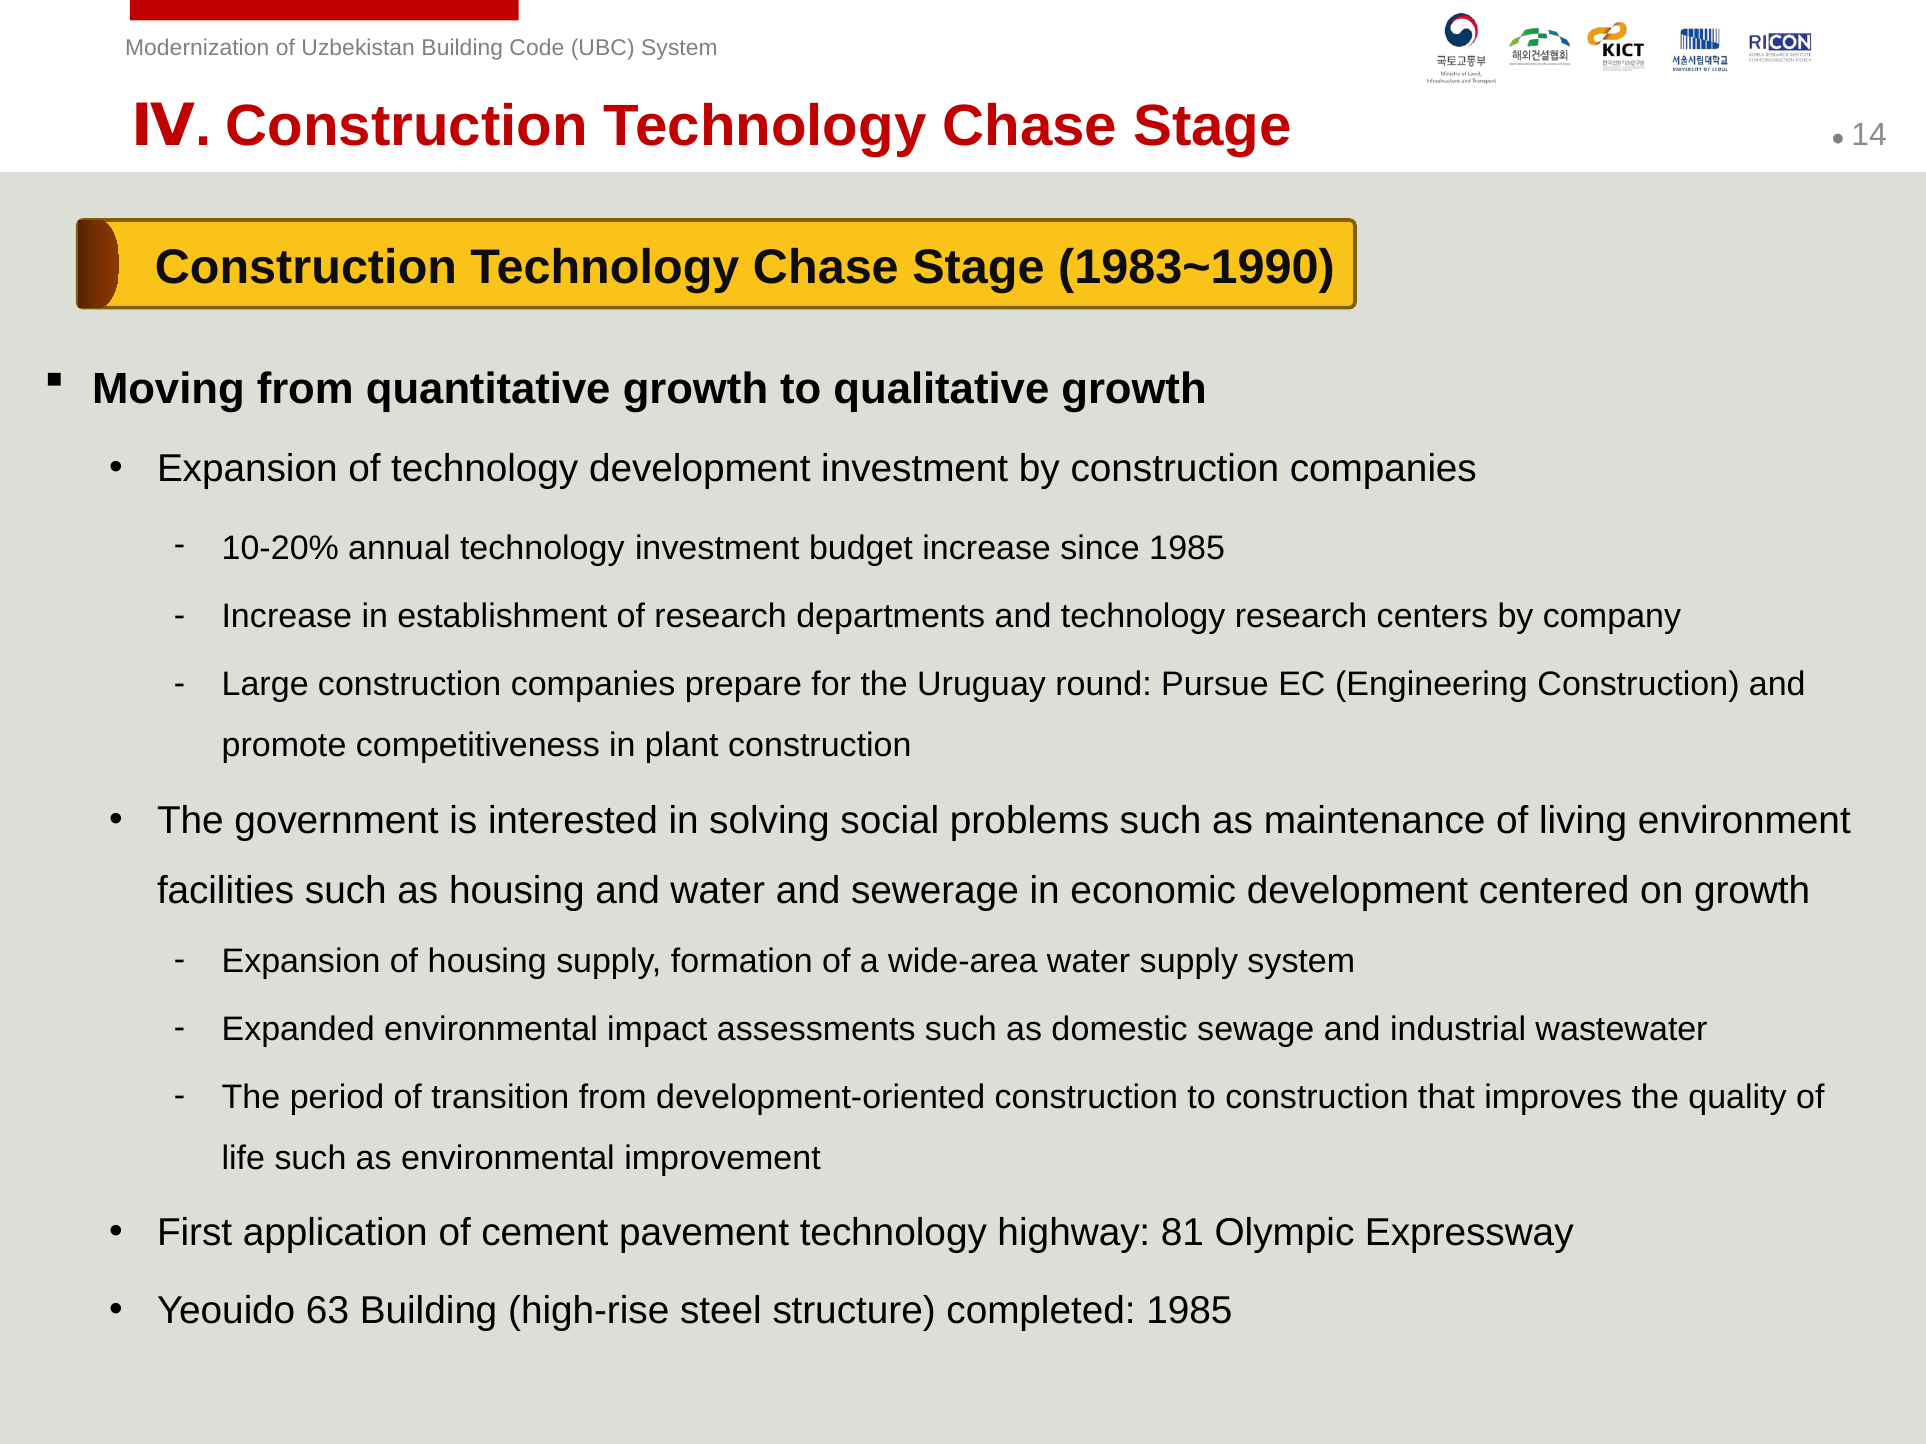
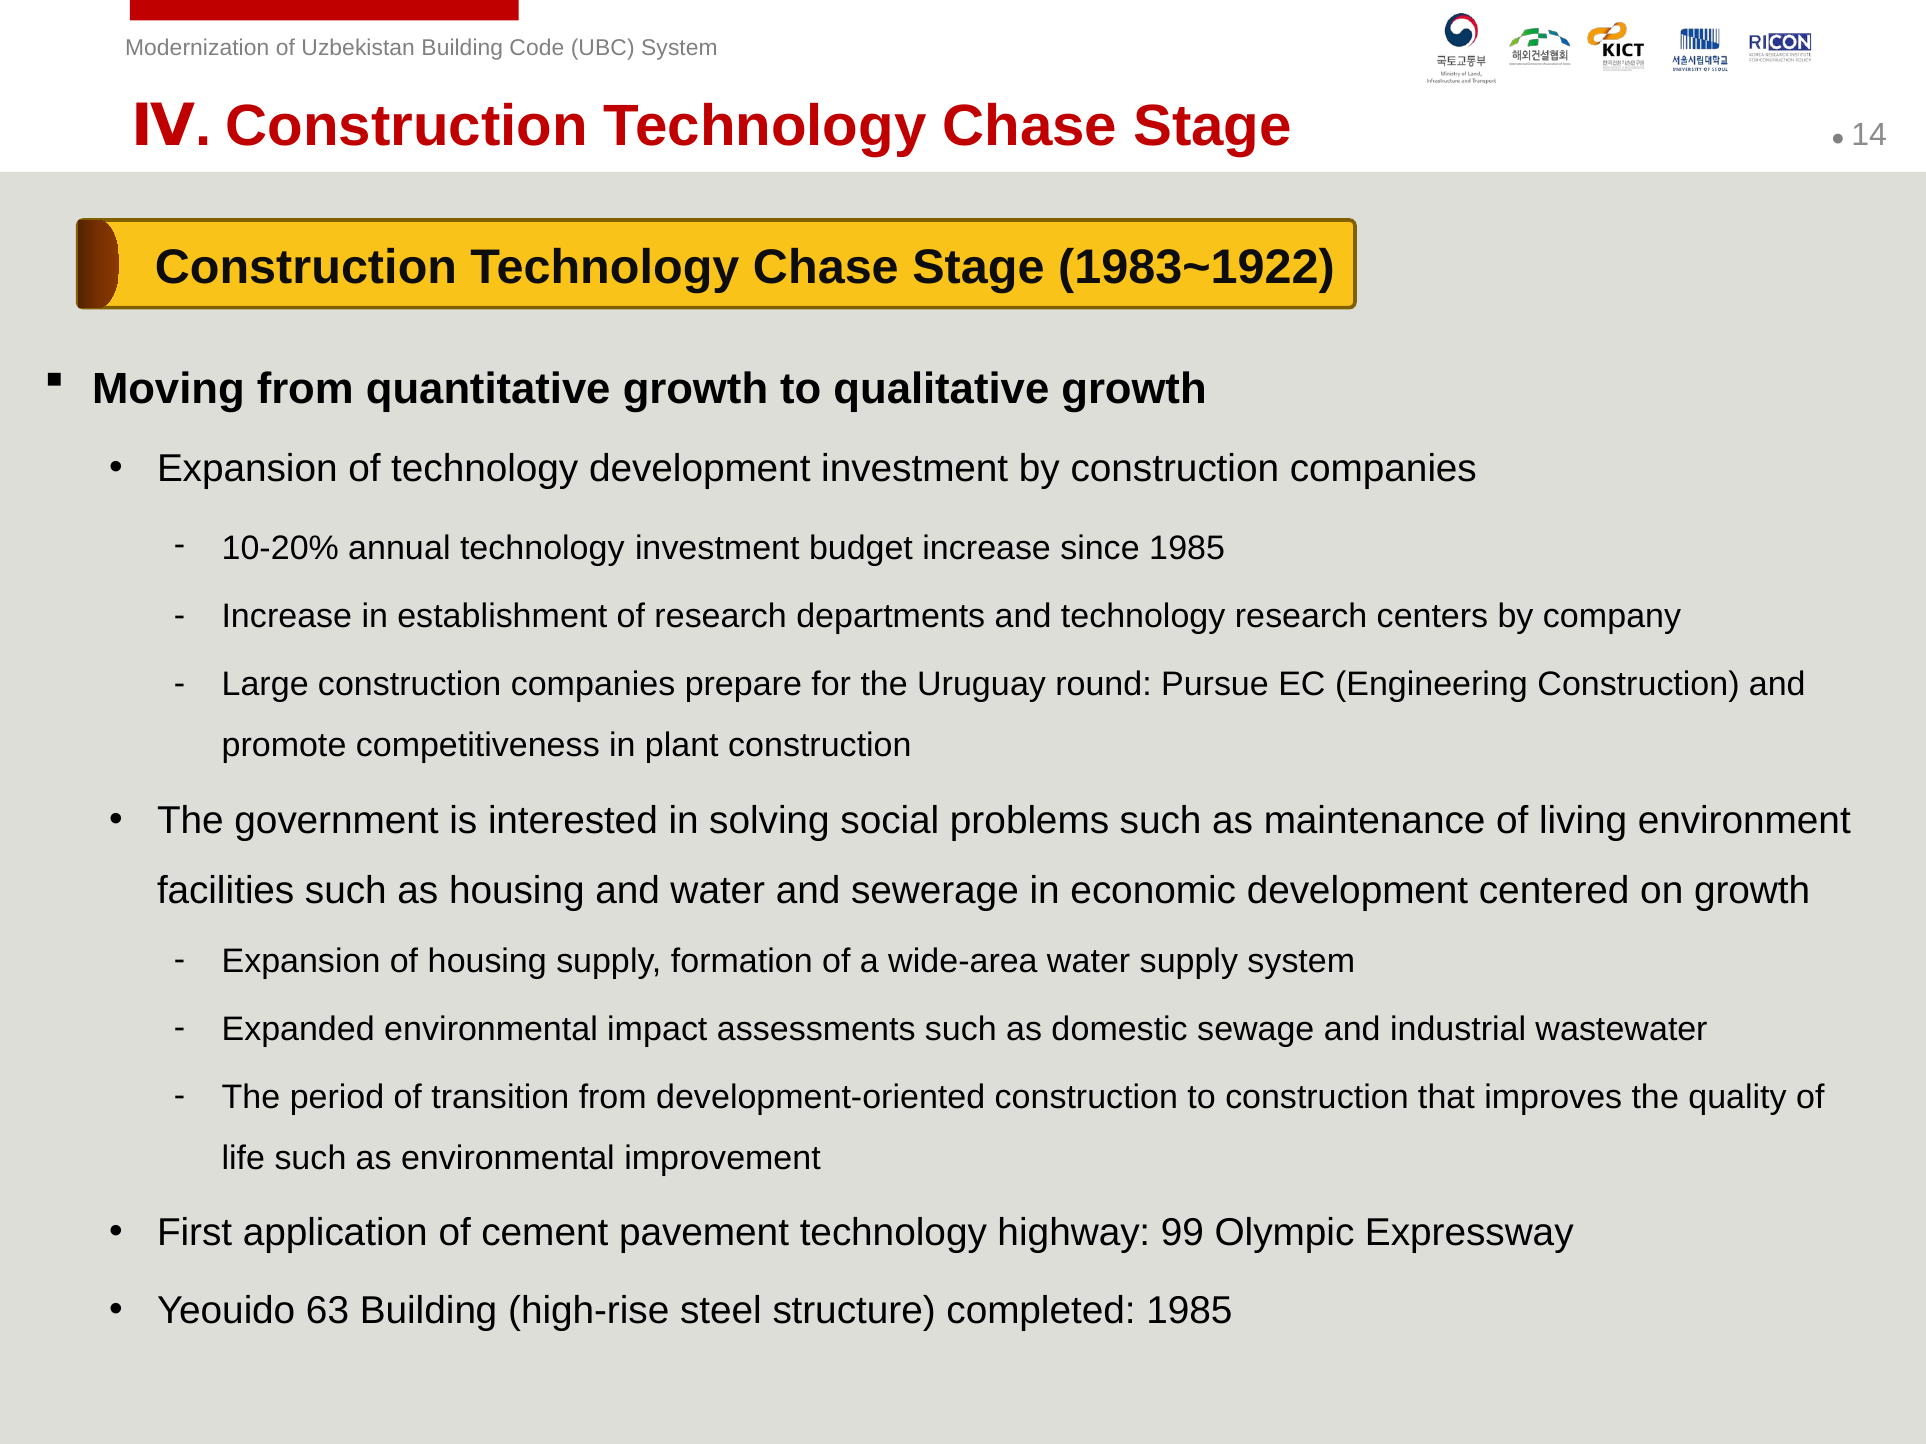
1983~1990: 1983~1990 -> 1983~1922 (1196, 267)
81: 81 -> 99 (1182, 1233)
